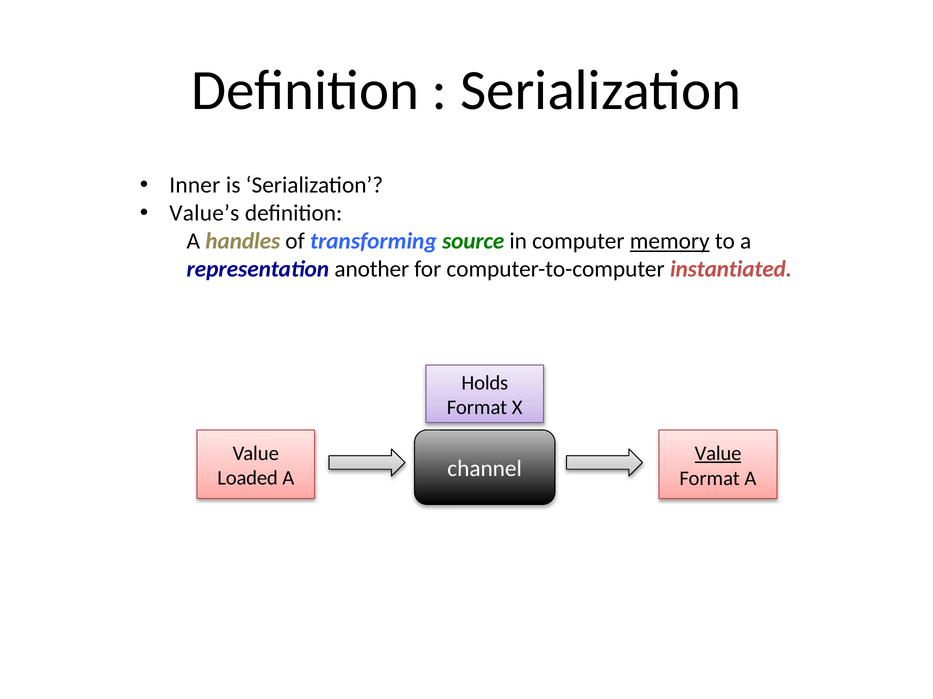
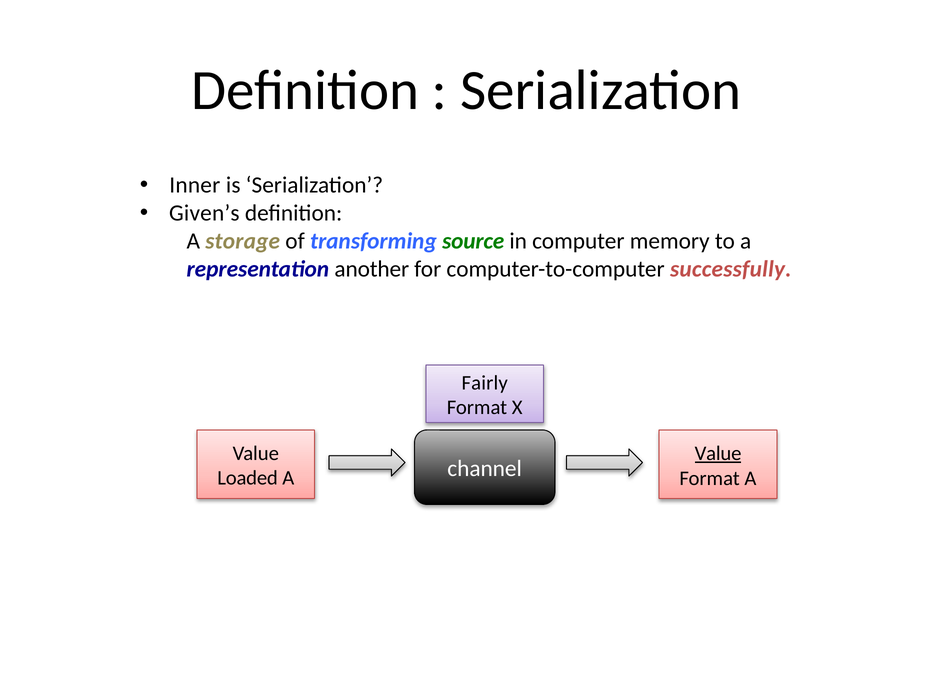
Value’s: Value’s -> Given’s (204, 213)
handles: handles -> storage (243, 241)
memory underline: present -> none (670, 241)
instantiated: instantiated -> successfully (731, 269)
Holds: Holds -> Fairly (485, 383)
